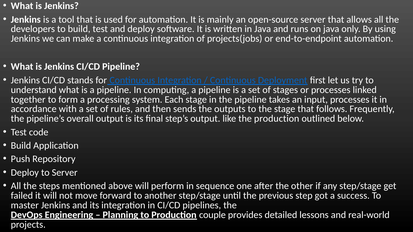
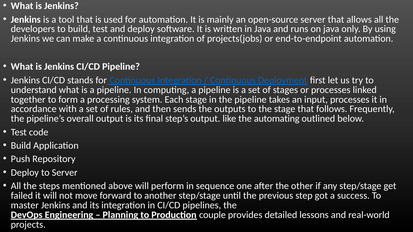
the production: production -> automating (277, 119)
